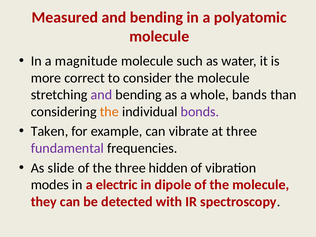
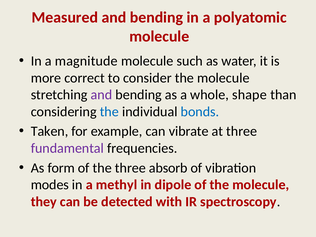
bands: bands -> shape (249, 95)
the colour: orange -> blue (109, 112)
bonds colour: purple -> blue (200, 112)
slide: slide -> form (61, 168)
hidden: hidden -> absorb (168, 168)
electric: electric -> methyl (117, 185)
